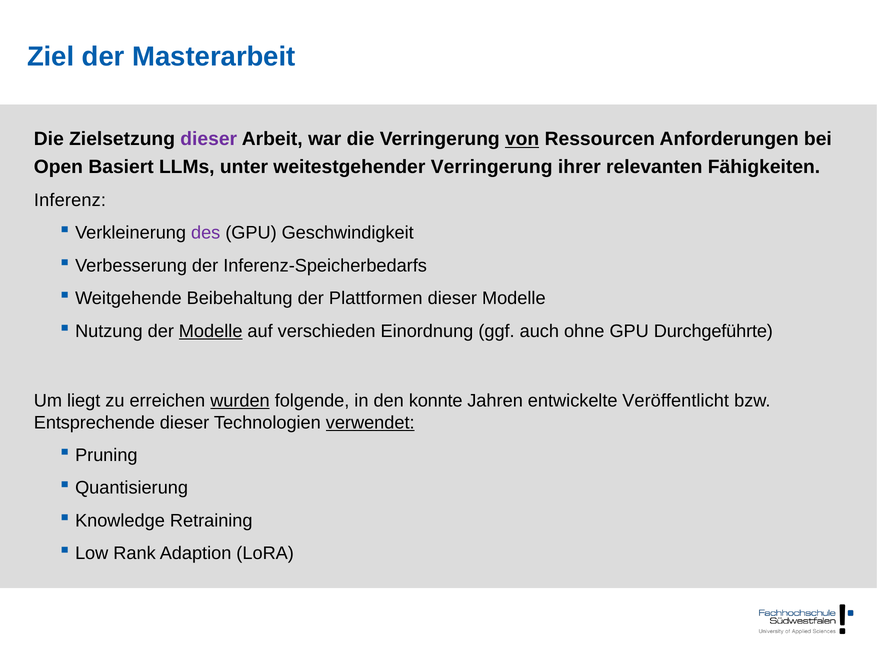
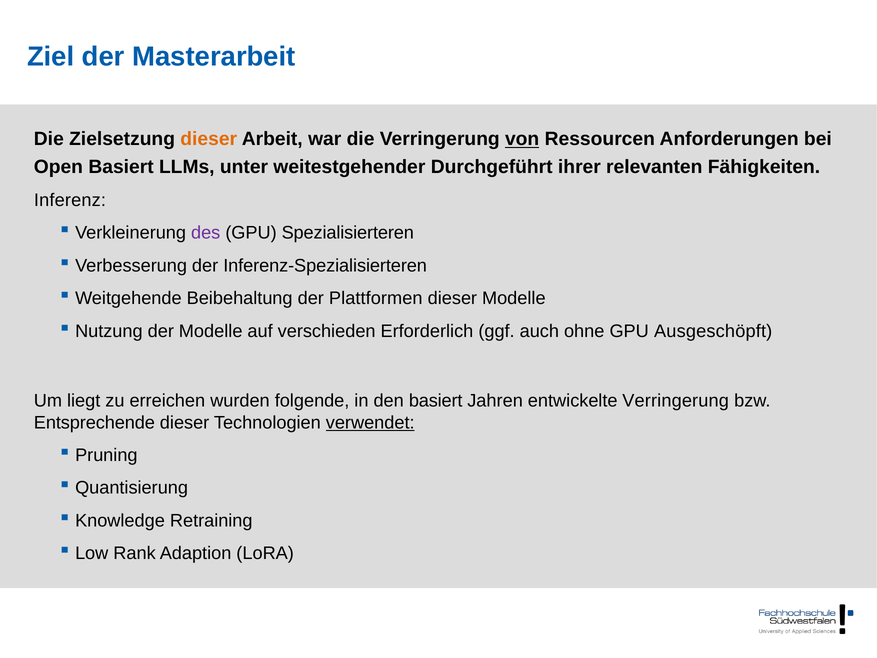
dieser colour: purple -> orange (209, 139)
weitestgehender Verringerung: Verringerung -> Durchgeführt (492, 167)
Geschwindigkeit: Geschwindigkeit -> Spezialisierteren (348, 233)
Inferenz-Speicherbedarfs: Inferenz-Speicherbedarfs -> Inferenz-Spezialisierteren (325, 266)
Modelle underline: present -> none (211, 331)
Einordnung: Einordnung -> Erforderlich (427, 331)
Durchgeführte: Durchgeführte -> Ausgeschöpft (713, 331)
wurden underline: present -> none (240, 401)
den konnte: konnte -> basiert (436, 401)
entwickelte Veröffentlicht: Veröffentlicht -> Verringerung (676, 401)
